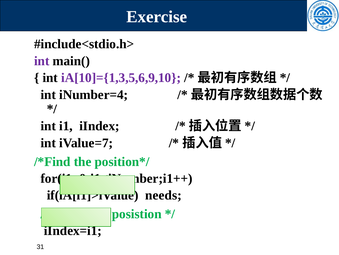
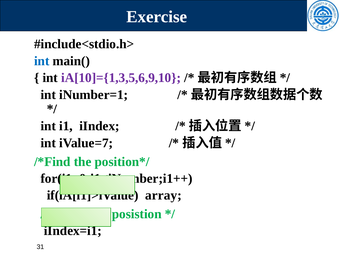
int colour: purple -> blue (42, 61)
iNumber=4: iNumber=4 -> iNumber=1 (94, 95)
needs: needs -> array (163, 195)
